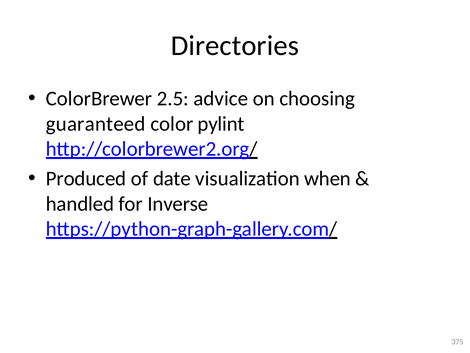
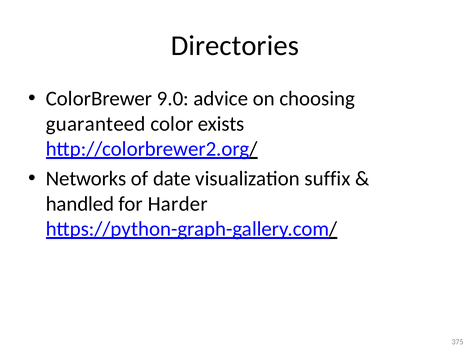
2.5: 2.5 -> 9.0 (173, 99)
pylint: pylint -> exists (221, 124)
Produced: Produced -> Networks (86, 178)
when: when -> suffix (327, 178)
Inverse: Inverse -> Harder (178, 204)
